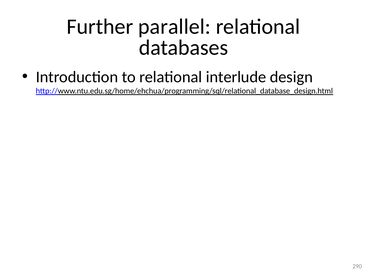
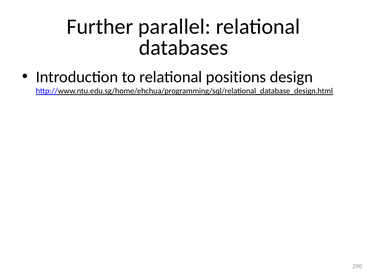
interlude: interlude -> positions (236, 77)
